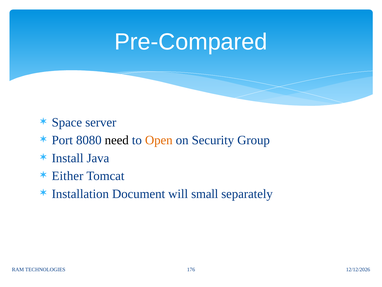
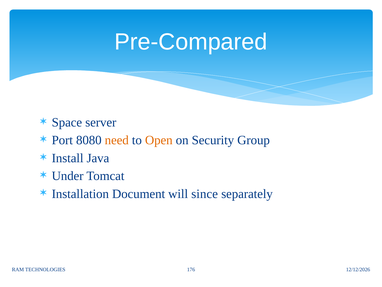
need colour: black -> orange (117, 140)
Either: Either -> Under (68, 176)
small: small -> since (205, 194)
